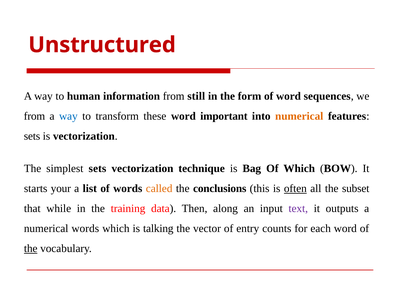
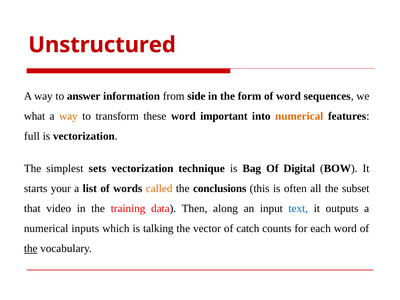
human: human -> answer (84, 96)
still: still -> side (196, 96)
from: from -> what (34, 116)
way colour: blue -> orange (68, 116)
sets: sets -> full (32, 136)
Of Which: Which -> Digital (299, 169)
often underline: present -> none (295, 189)
while: while -> video (59, 209)
text colour: purple -> blue (298, 209)
numerical words: words -> inputs (85, 229)
entry: entry -> catch (248, 229)
